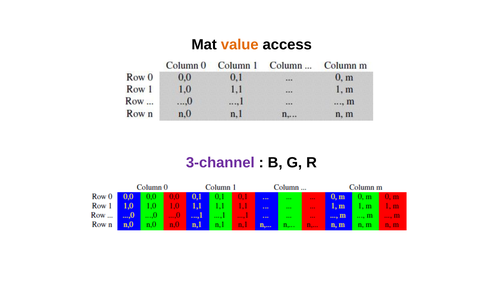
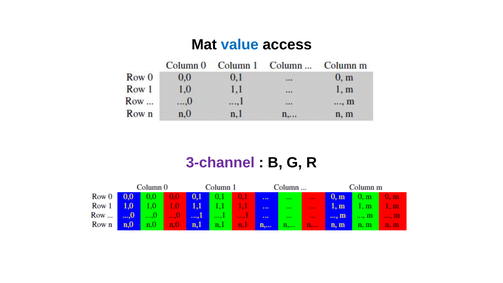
value colour: orange -> blue (240, 45)
